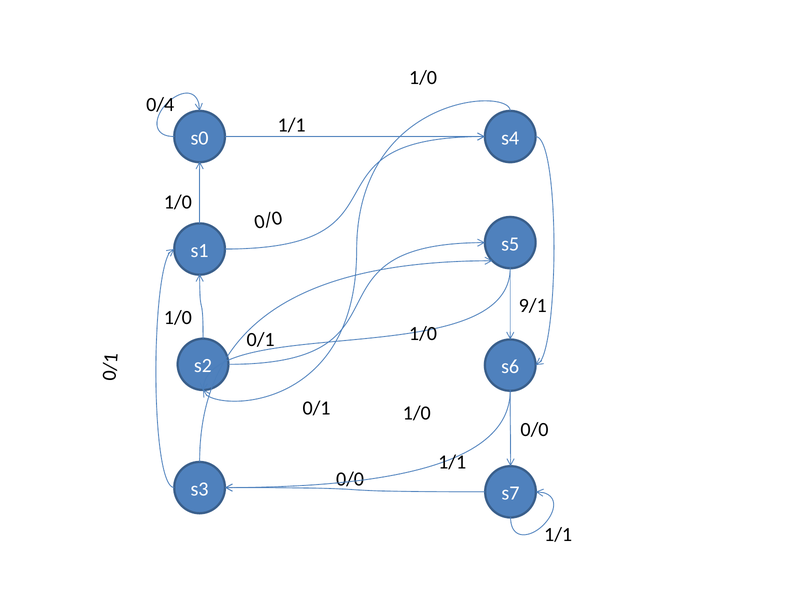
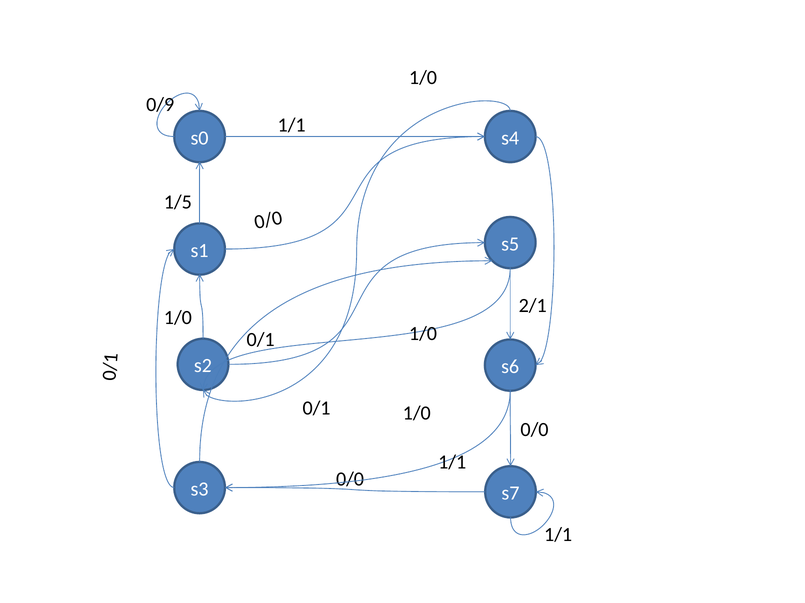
0/4: 0/4 -> 0/9 (160, 105)
1/0: 1/0 -> 1/5 (178, 202)
9/1: 9/1 -> 2/1 (533, 306)
